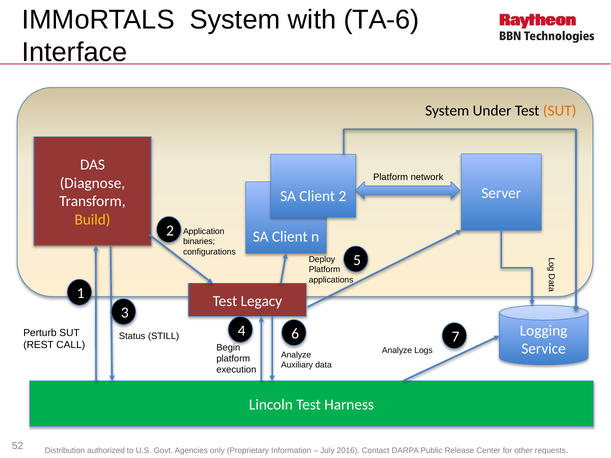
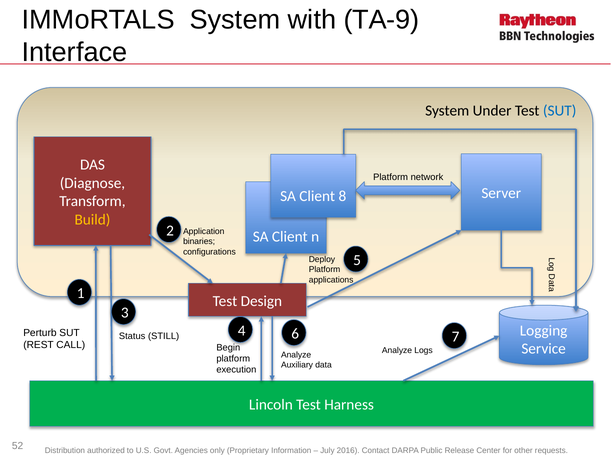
TA-6: TA-6 -> TA-9 (381, 20)
SUT colour: orange -> blue (560, 111)
Client 2: 2 -> 8 (342, 196)
Legacy: Legacy -> Design (261, 301)
